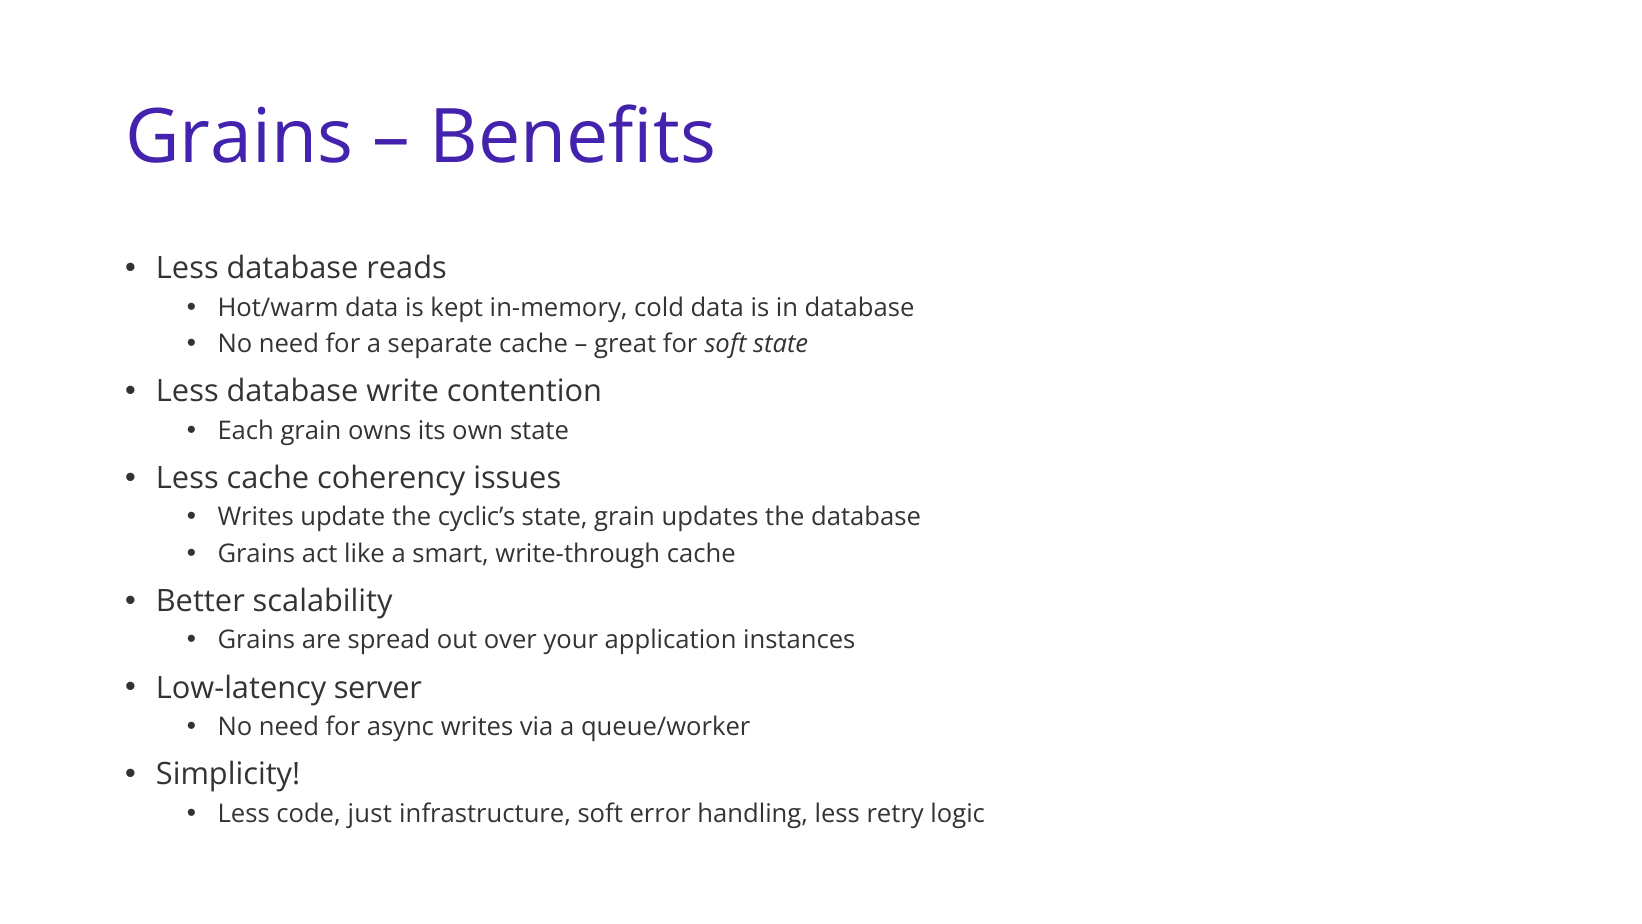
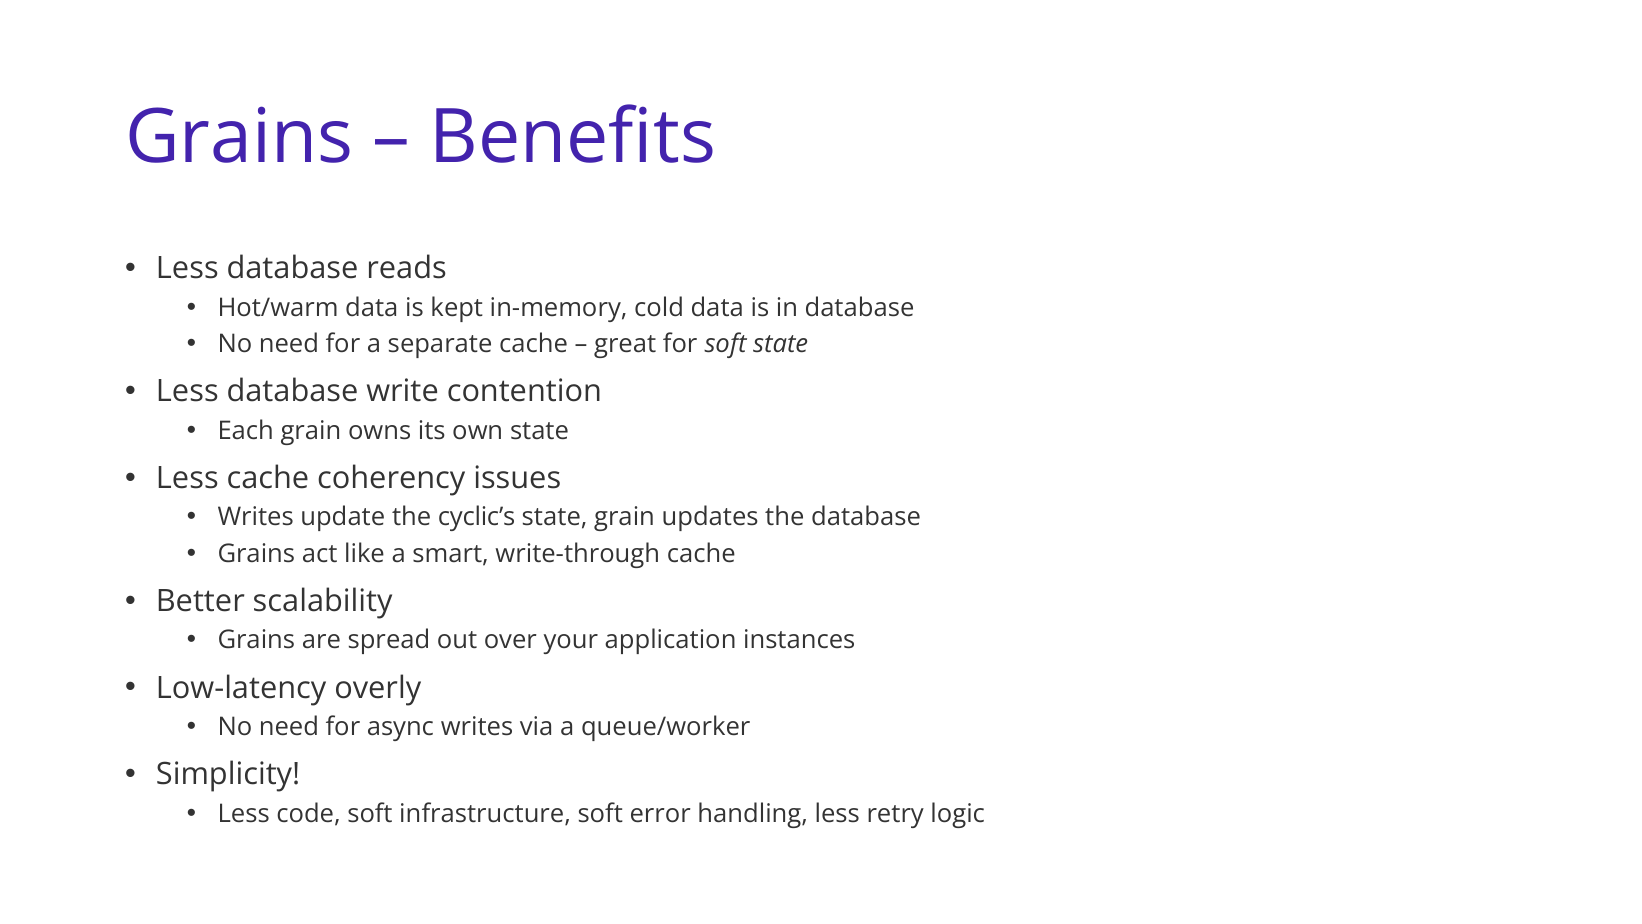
server: server -> overly (378, 688)
code just: just -> soft (370, 813)
